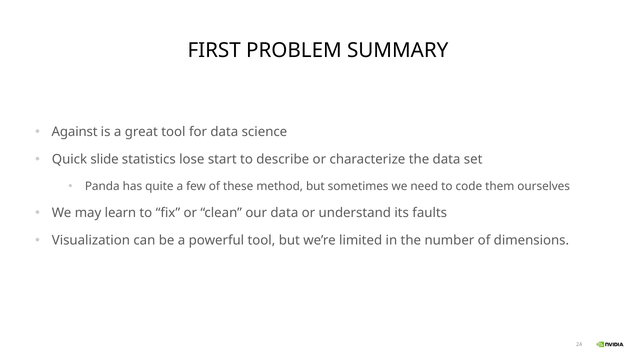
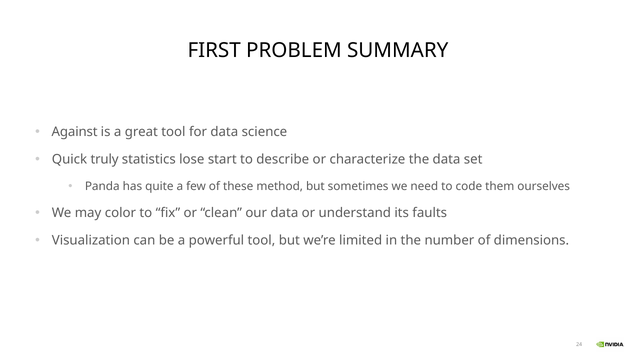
slide: slide -> truly (105, 159)
learn: learn -> color (120, 213)
